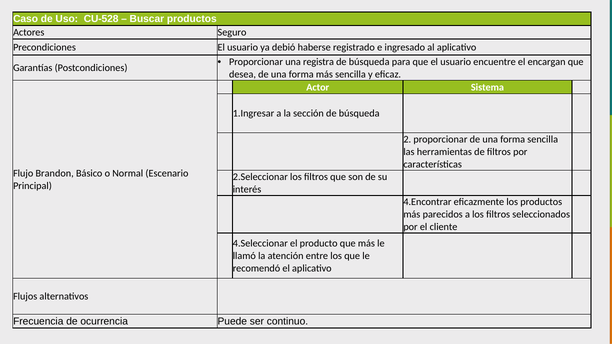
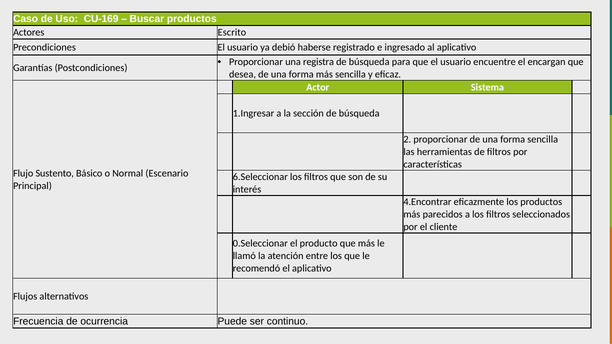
CU-528: CU-528 -> CU-169 (101, 19)
Seguro: Seguro -> Escrito (232, 32)
Brandon: Brandon -> Sustento (55, 173)
2.Seleccionar: 2.Seleccionar -> 6.Seleccionar (260, 177)
4.Seleccionar: 4.Seleccionar -> 0.Seleccionar (260, 244)
